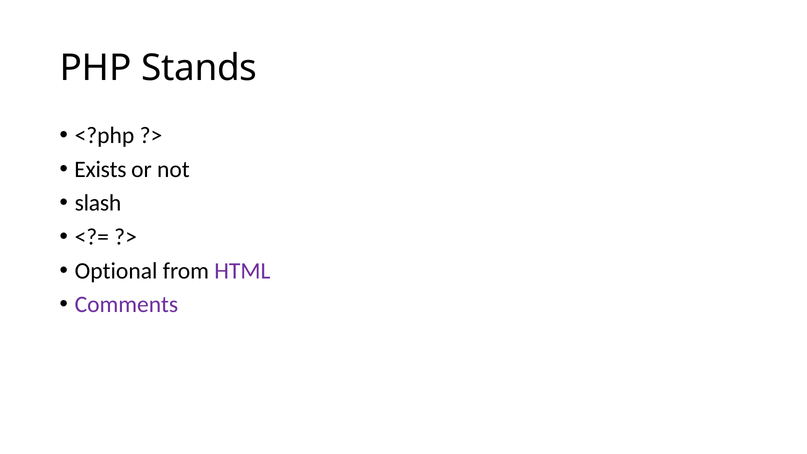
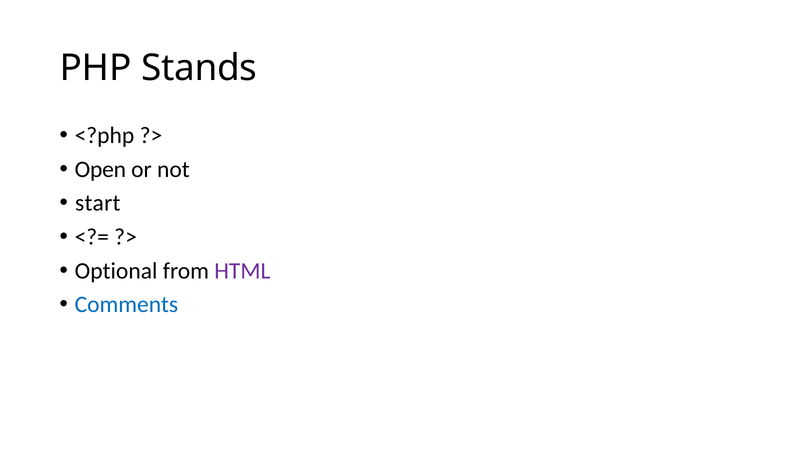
Exists: Exists -> Open (100, 169)
slash: slash -> start (98, 203)
Comments colour: purple -> blue (126, 305)
